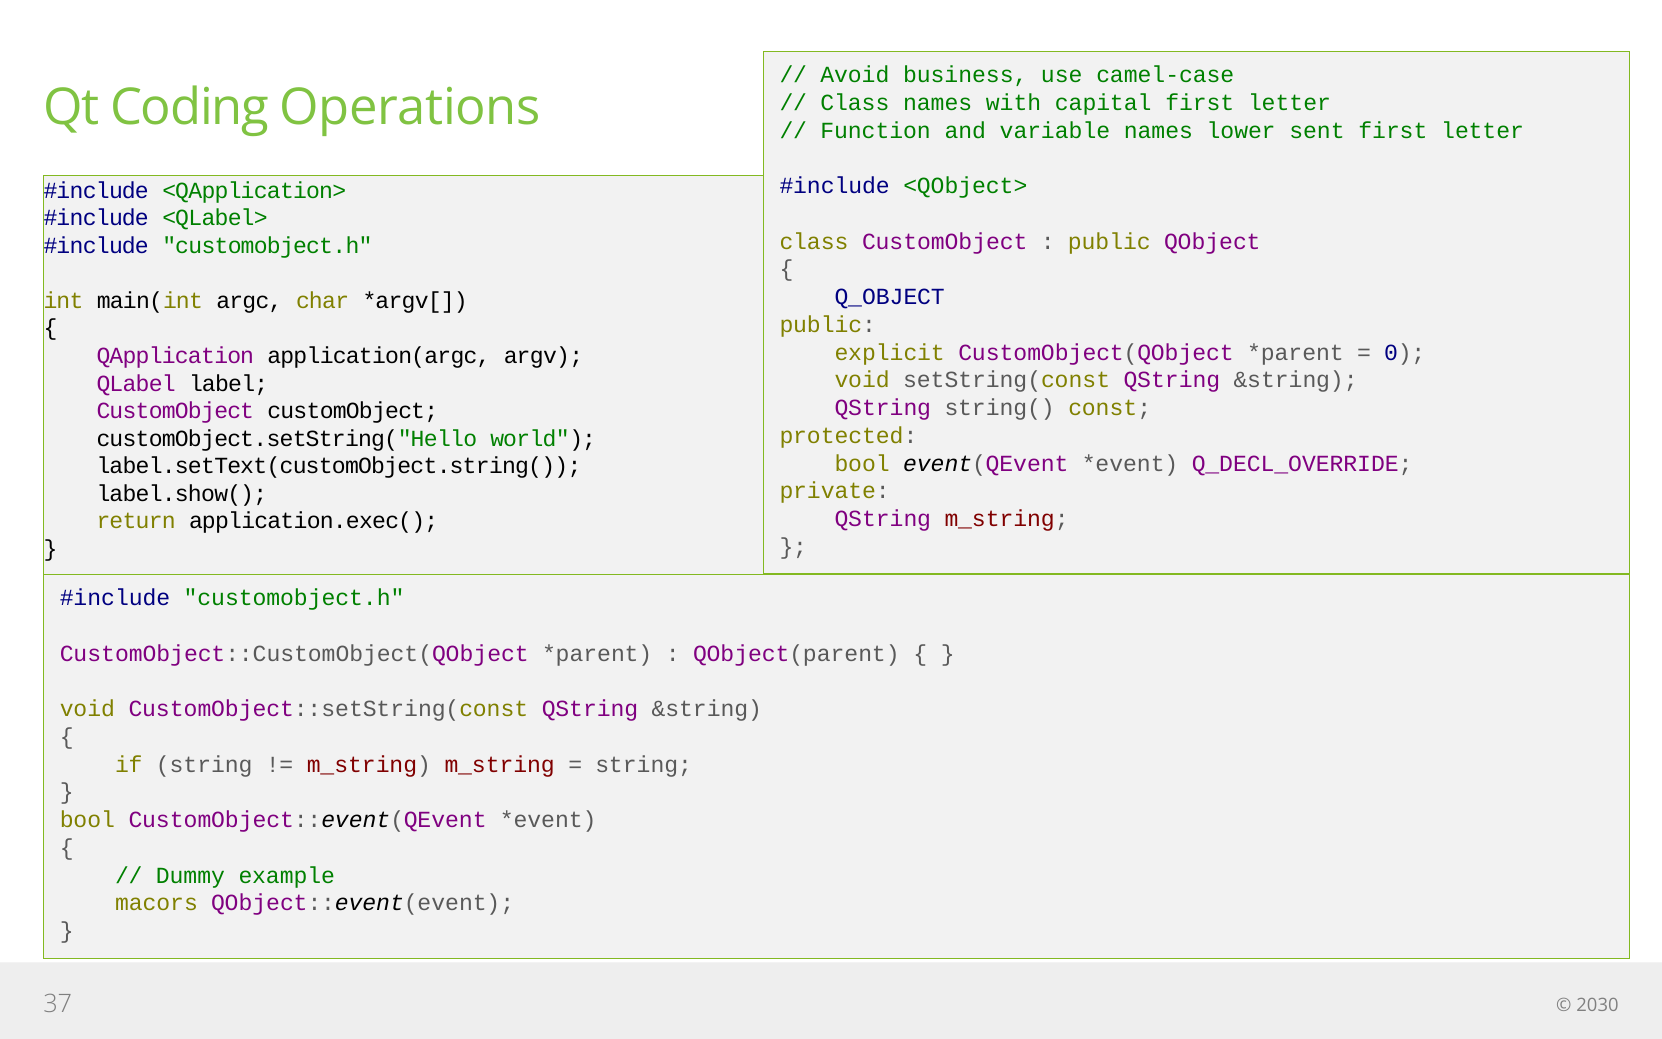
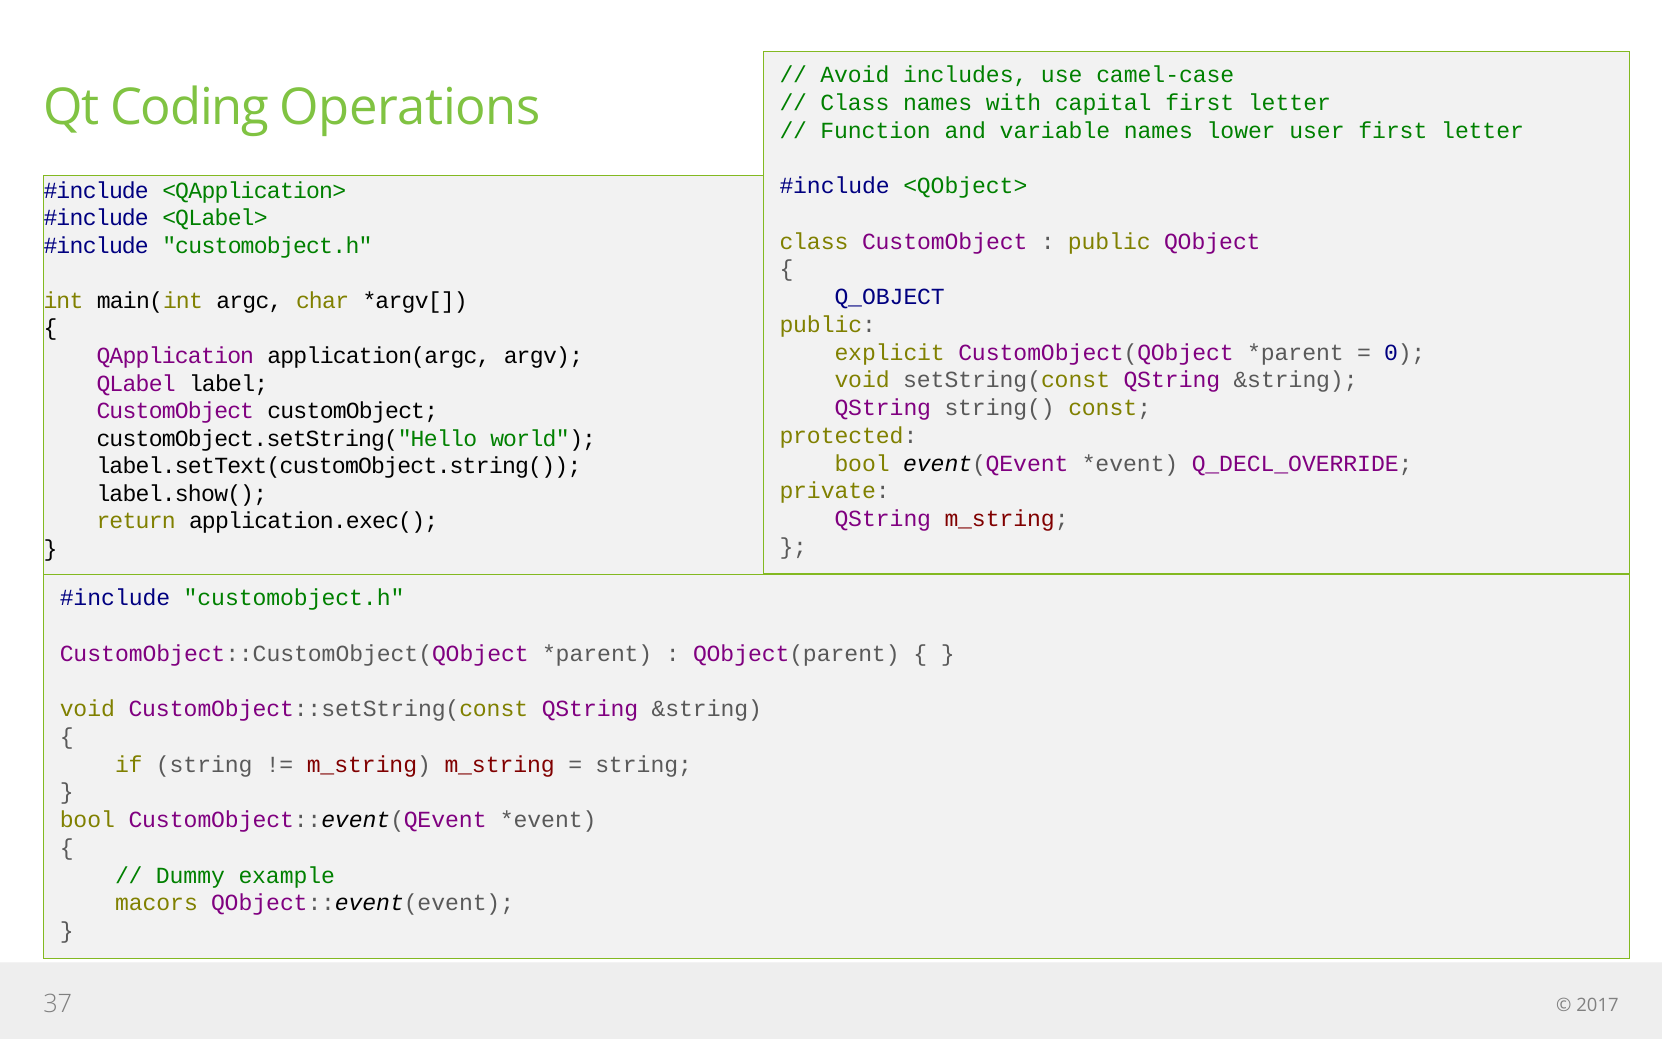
business: business -> includes (965, 75)
sent: sent -> user (1317, 131)
2030: 2030 -> 2017 (1598, 1006)
